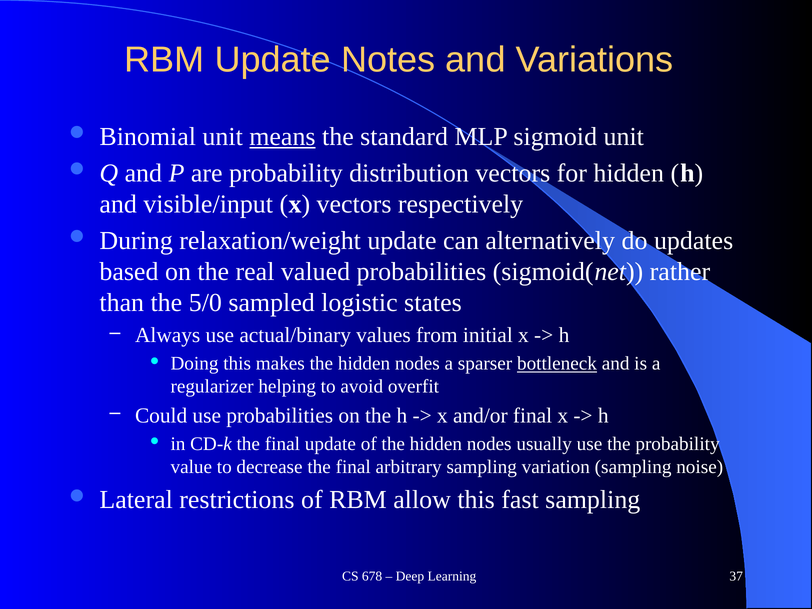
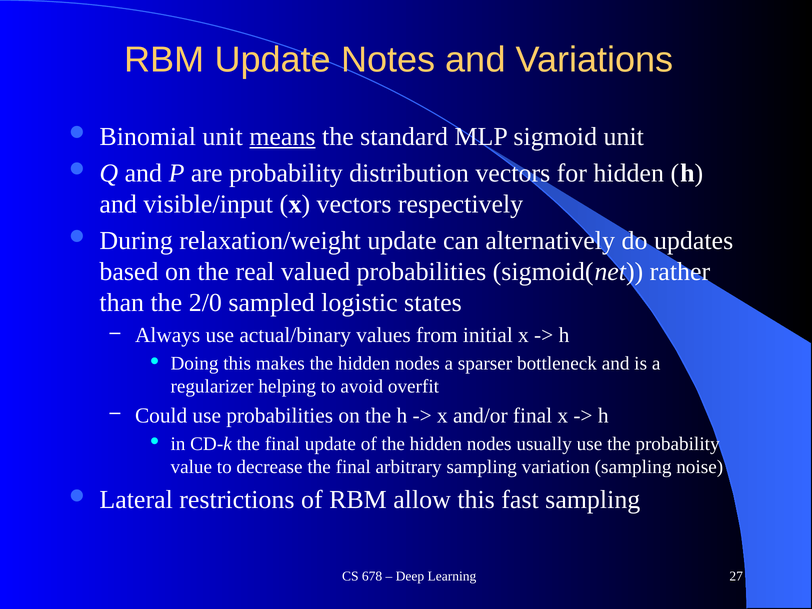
5/0: 5/0 -> 2/0 (205, 303)
bottleneck underline: present -> none (557, 364)
37: 37 -> 27 (736, 576)
